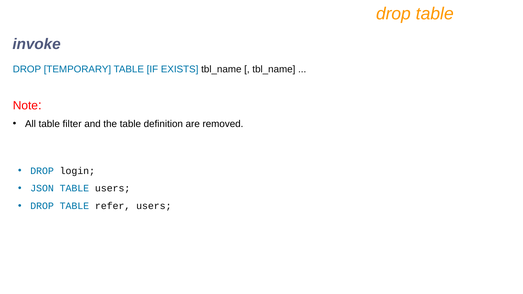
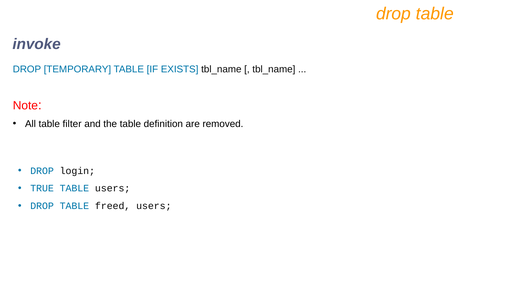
JSON: JSON -> TRUE (42, 189)
refer: refer -> freed (113, 206)
